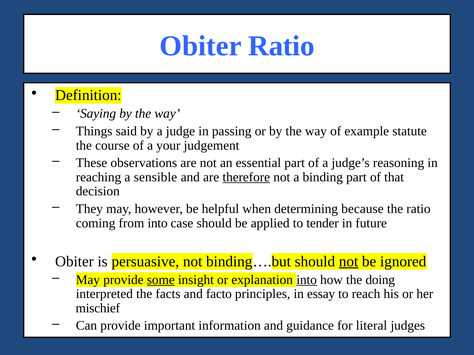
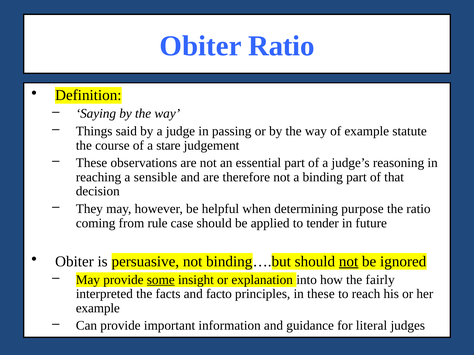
your: your -> stare (168, 146)
therefore underline: present -> none (246, 177)
because: because -> purpose (362, 209)
from into: into -> rule (158, 223)
into underline: present -> none (307, 280)
doing: doing -> fairly (380, 280)
in essay: essay -> these (321, 294)
mischief: mischief -> example (98, 309)
